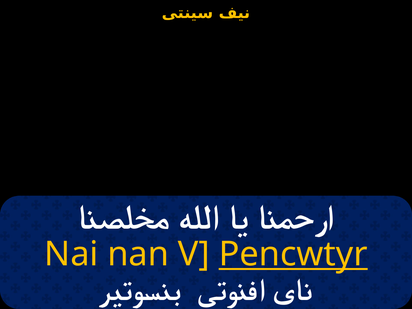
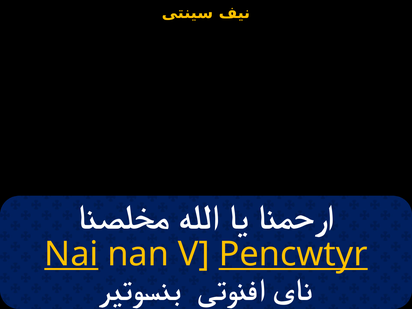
Nai underline: none -> present (71, 254)
